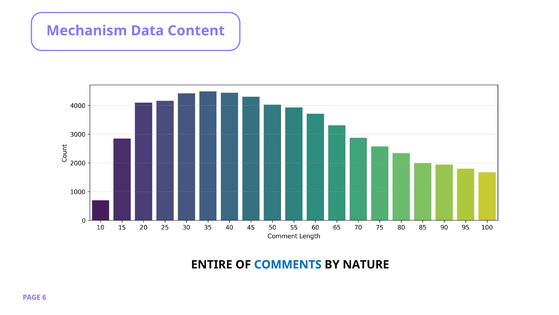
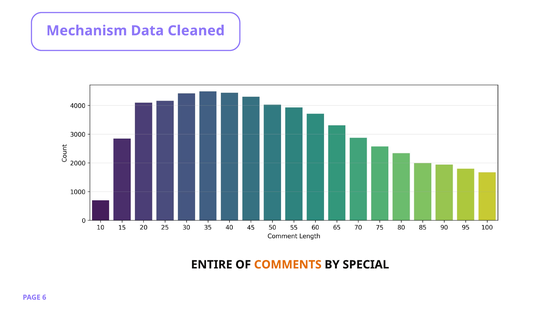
Content: Content -> Cleaned (196, 31)
COMMENTS colour: blue -> orange (288, 264)
NATURE: NATURE -> SPECIAL (366, 264)
